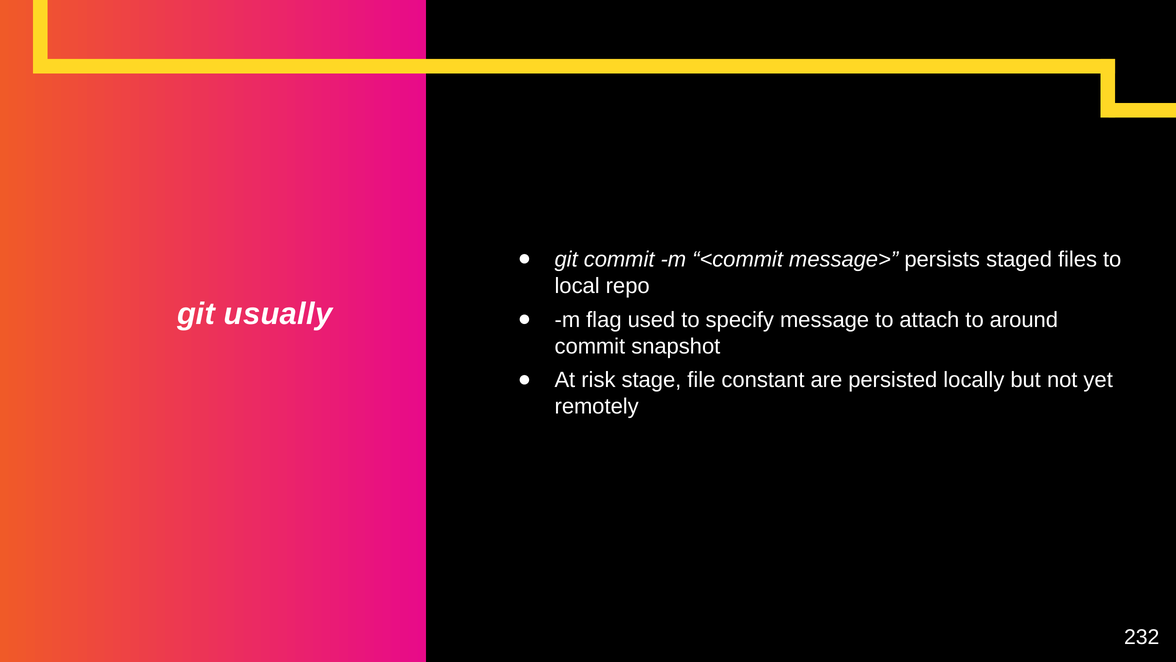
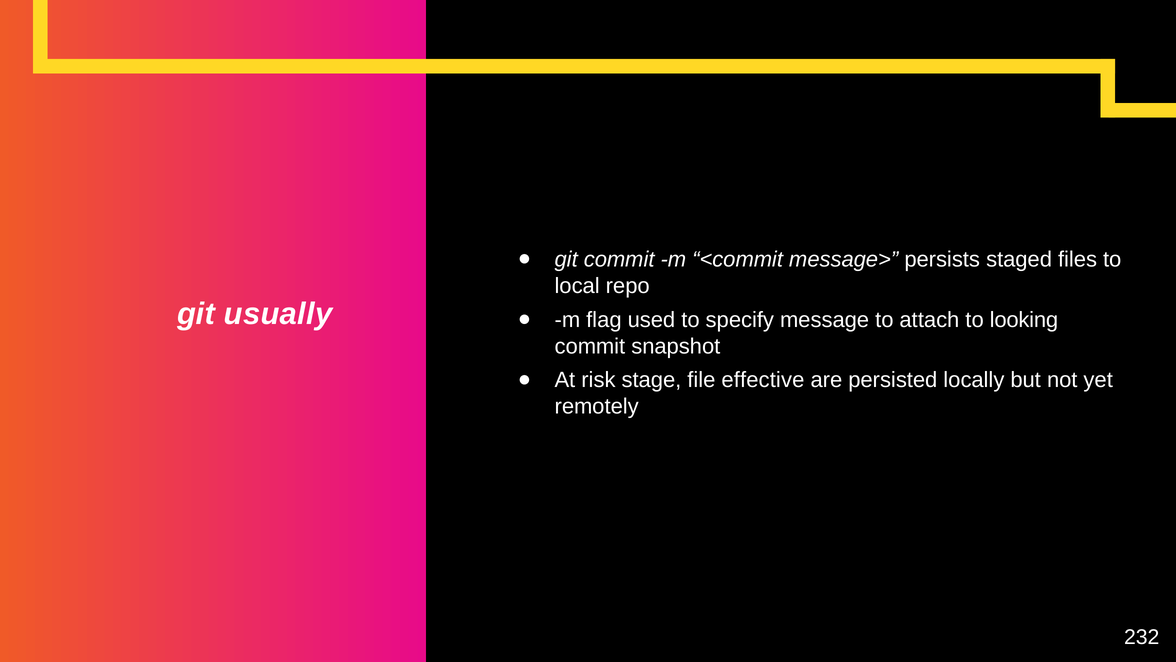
around: around -> looking (1024, 320)
constant: constant -> effective (763, 380)
